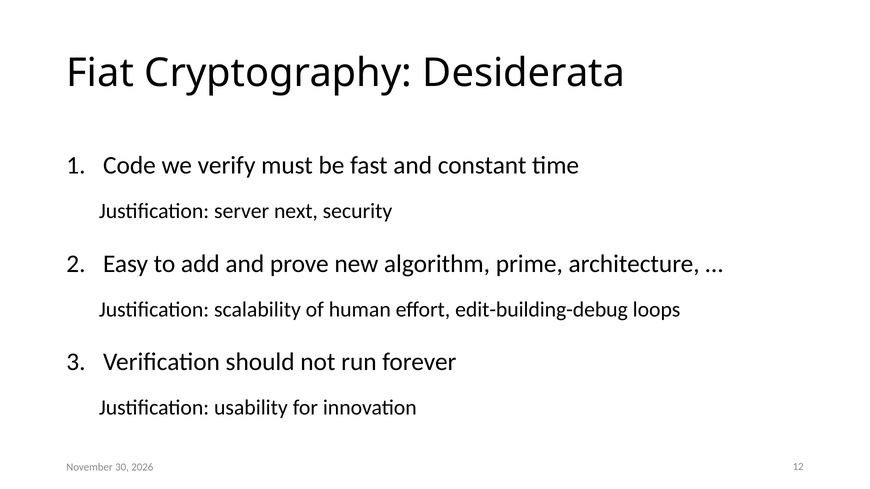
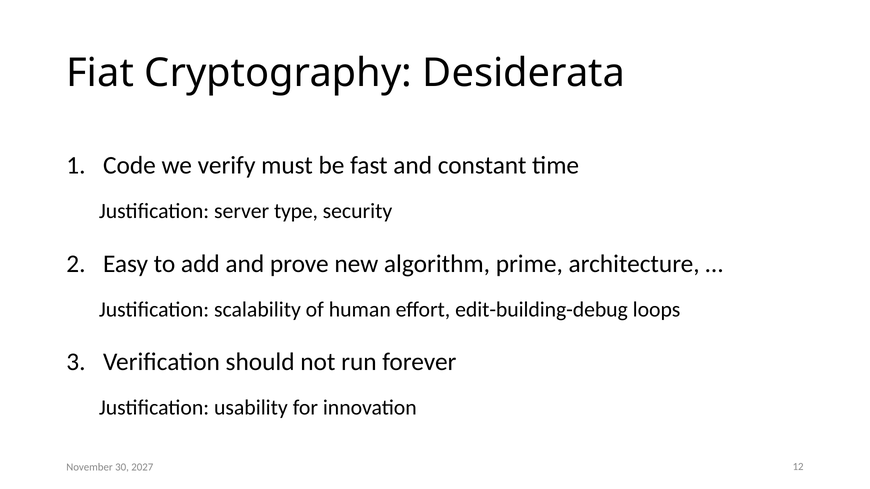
next: next -> type (296, 211)
2026: 2026 -> 2027 (142, 467)
